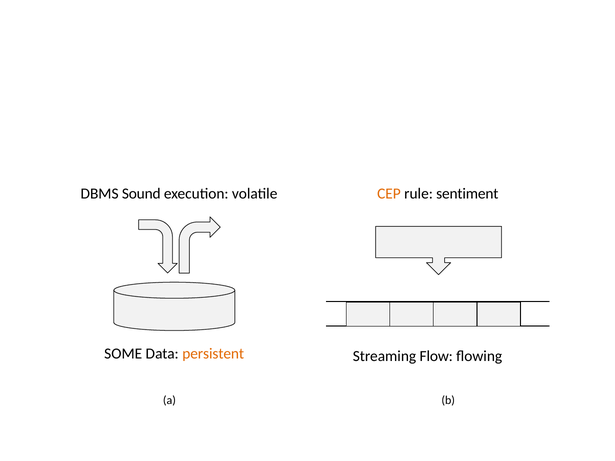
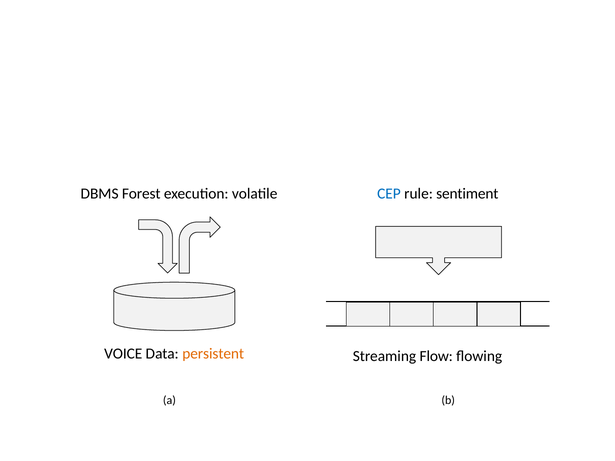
Sound: Sound -> Forest (141, 194)
CEP colour: orange -> blue (389, 194)
SOME: SOME -> VOICE (123, 354)
